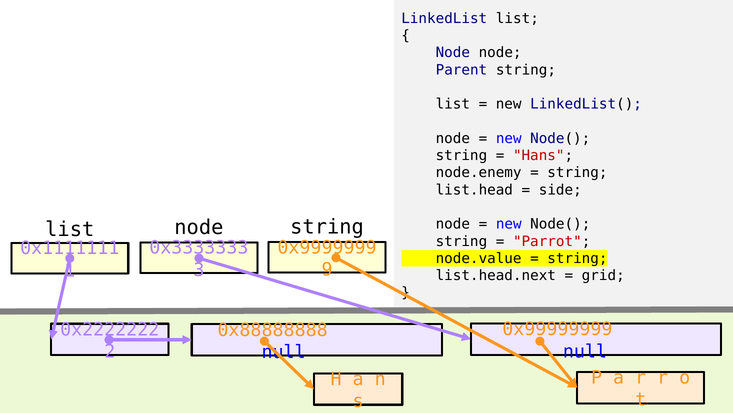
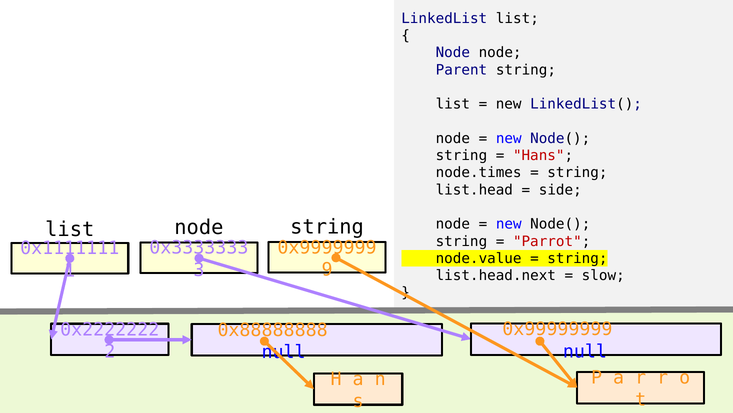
node.enemy: node.enemy -> node.times (479, 172)
grid: grid -> slow (603, 275)
